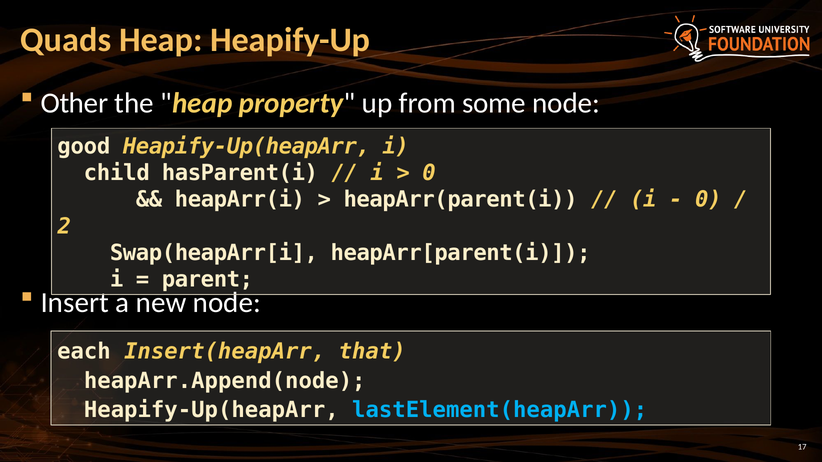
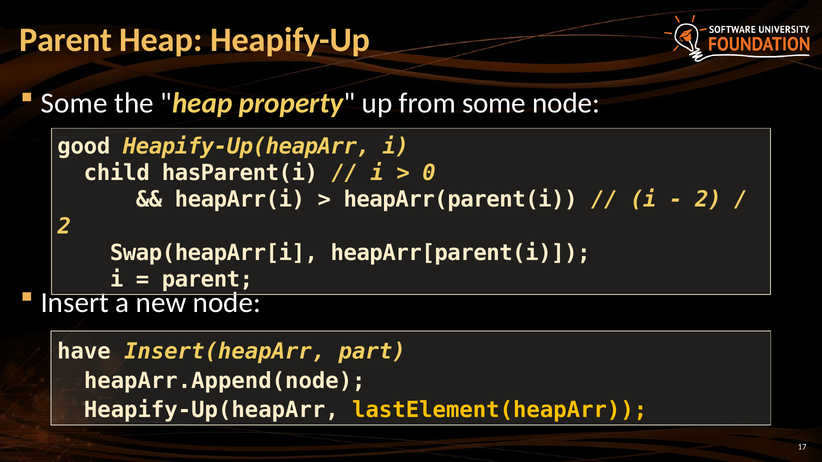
Quads: Quads -> Parent (66, 40)
Other: Other -> Some (74, 103)
0: 0 -> 2 (708, 200)
each: each -> have (84, 352)
that: that -> part (372, 352)
lastElement(heapArr colour: light blue -> yellow (500, 411)
